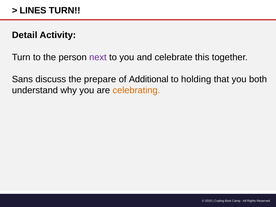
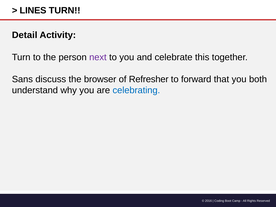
prepare: prepare -> browser (100, 79)
Additional: Additional -> Refresher (149, 79)
holding: holding -> forward (196, 79)
celebrating colour: orange -> blue (136, 90)
